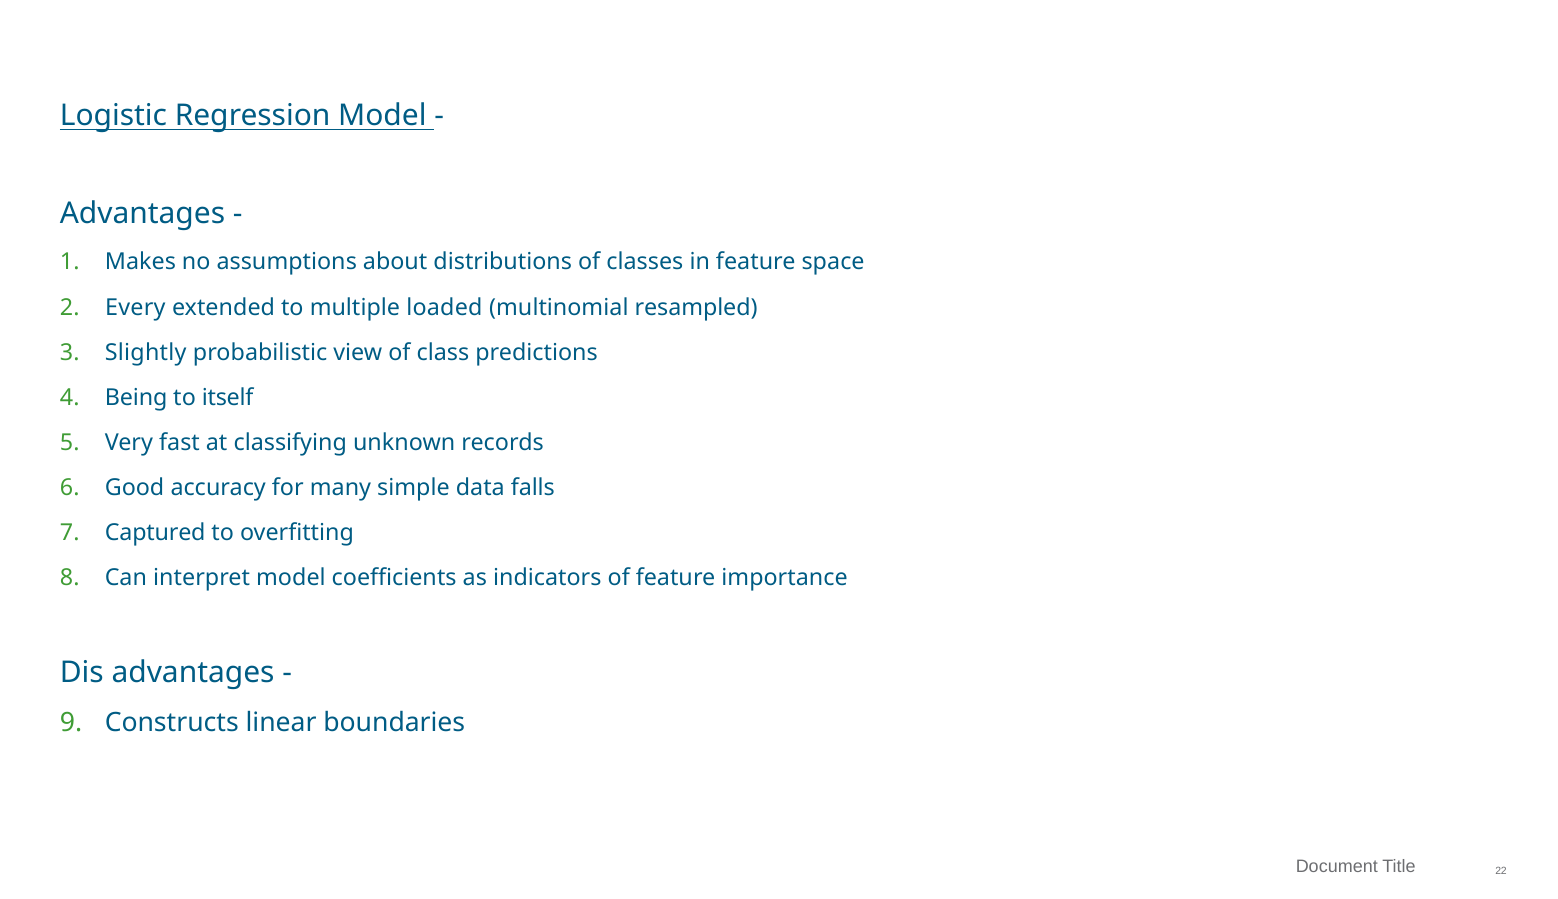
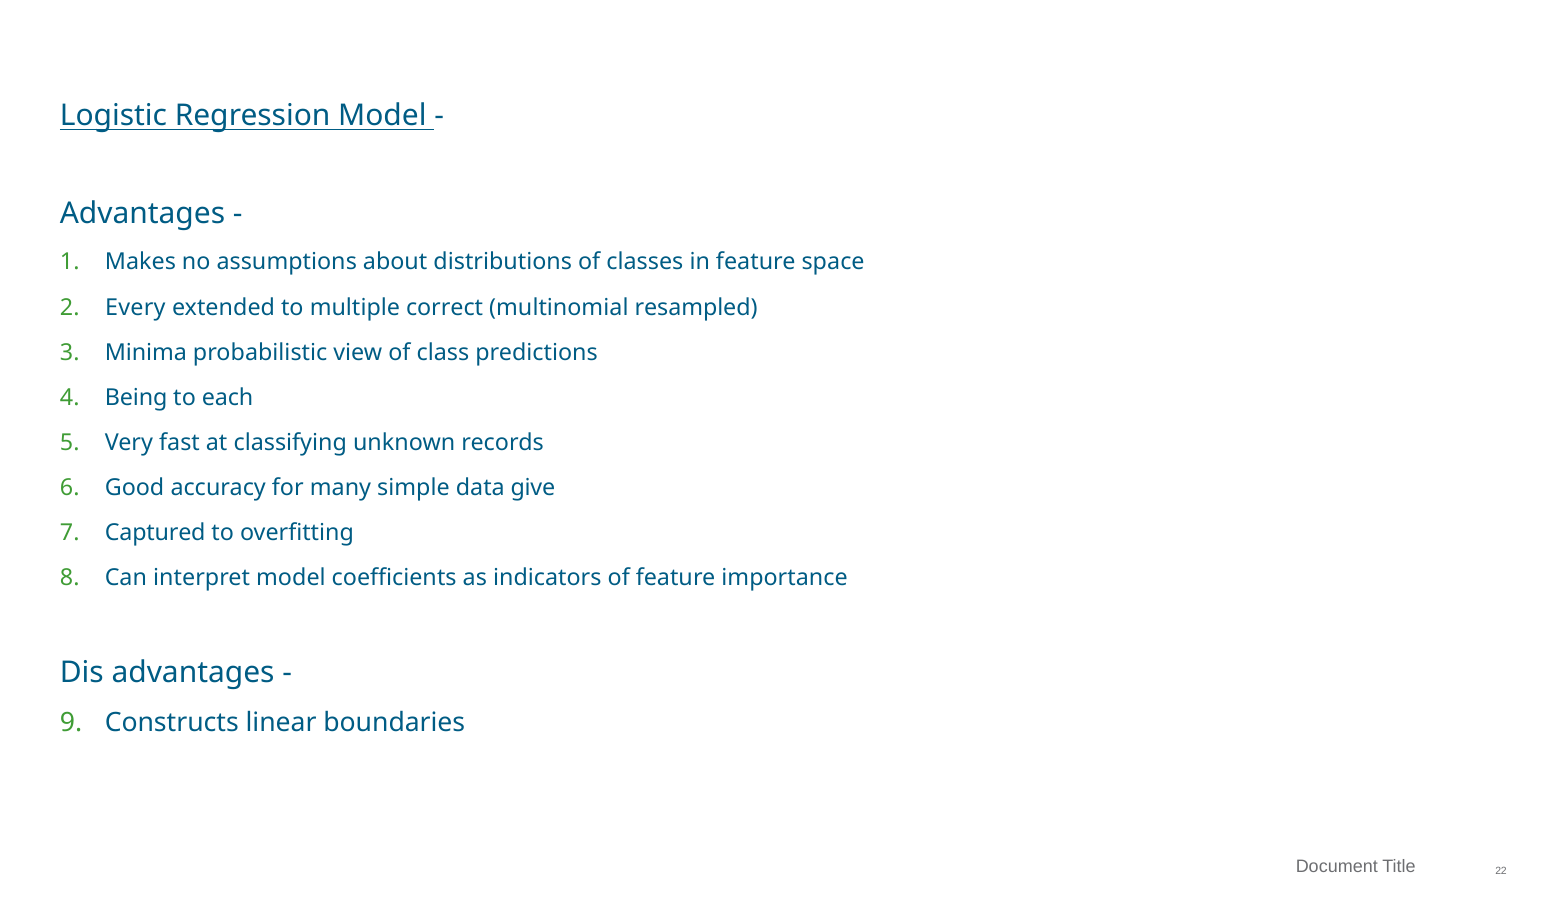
loaded: loaded -> correct (445, 307)
Slightly: Slightly -> Minima (146, 352)
itself: itself -> each (228, 398)
falls: falls -> give (533, 488)
